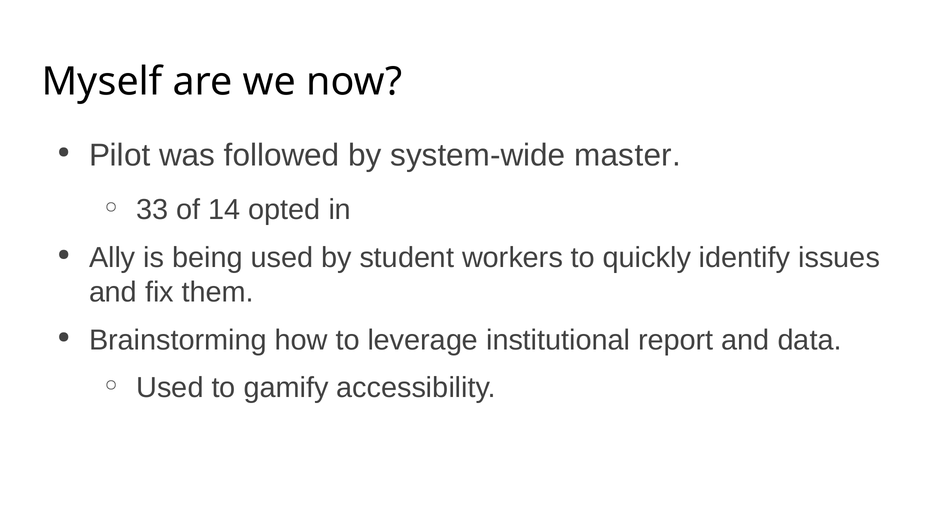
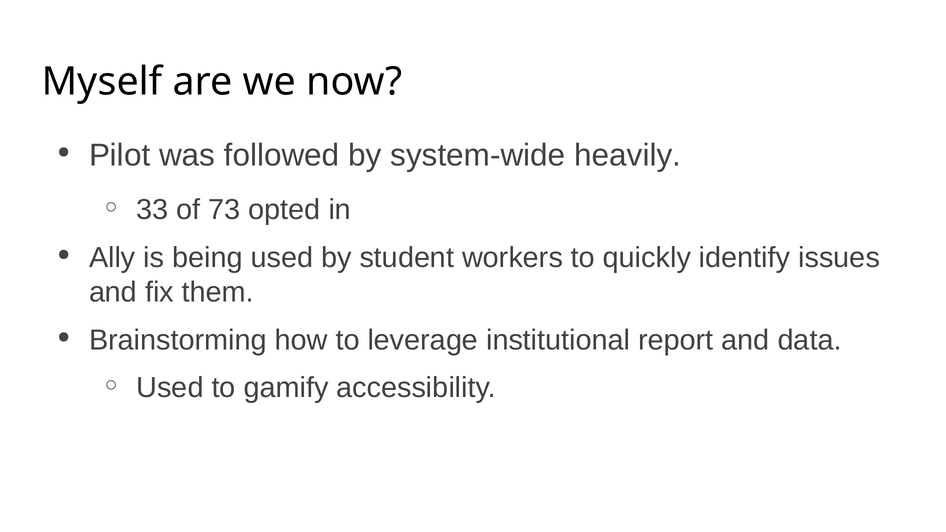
master: master -> heavily (628, 155)
14: 14 -> 73 (224, 210)
